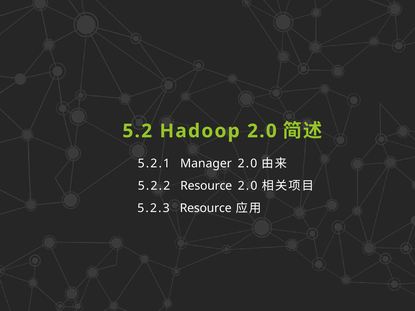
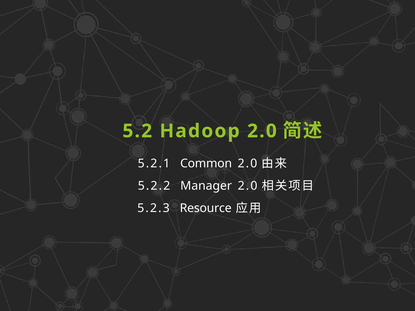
Manager: Manager -> Common (206, 164)
5.2.2 Resource: Resource -> Manager (206, 186)
